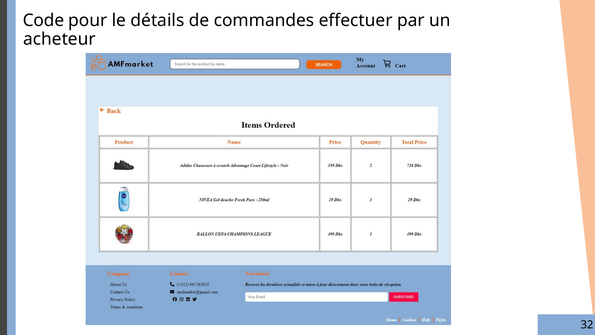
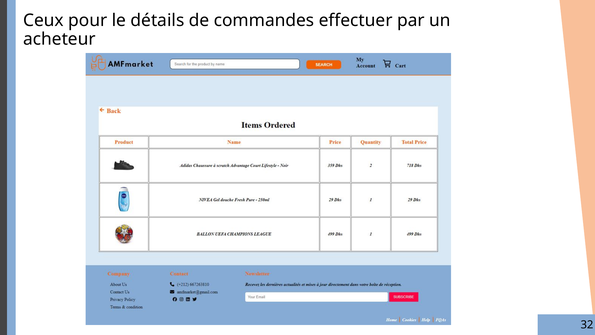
Code: Code -> Ceux (43, 20)
